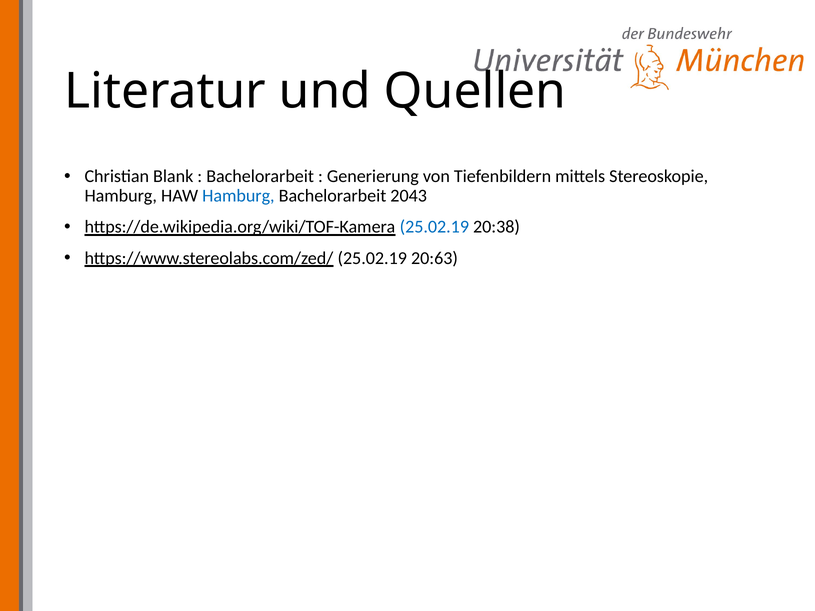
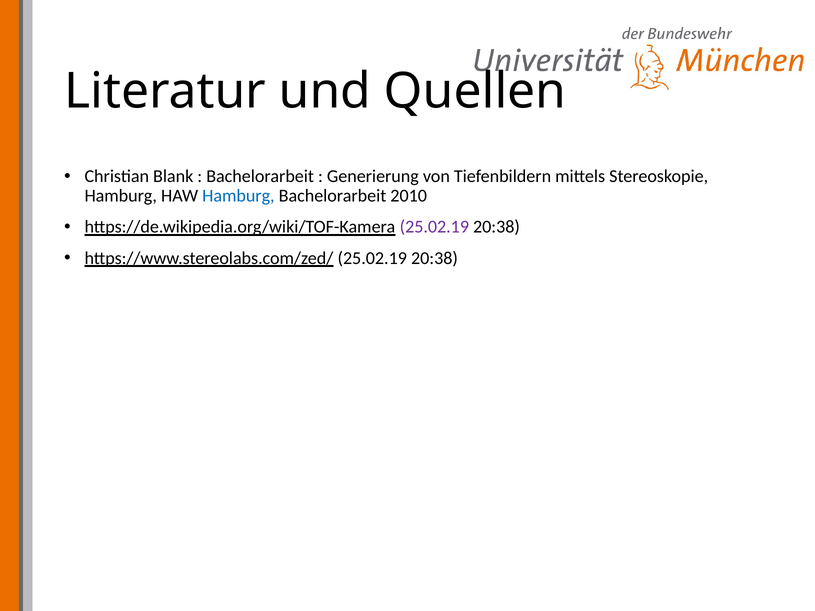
2043: 2043 -> 2010 (409, 196)
25.02.19 colour: blue -> purple (434, 227)
https://www.stereolabs.com/zed/ 25.02.19 20:63: 20:63 -> 20:38 (434, 258)
